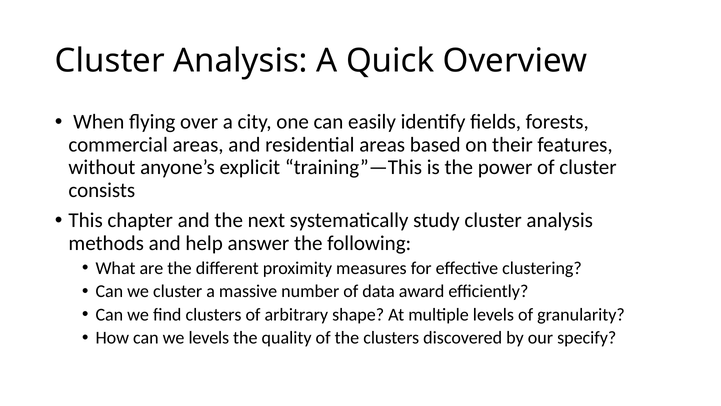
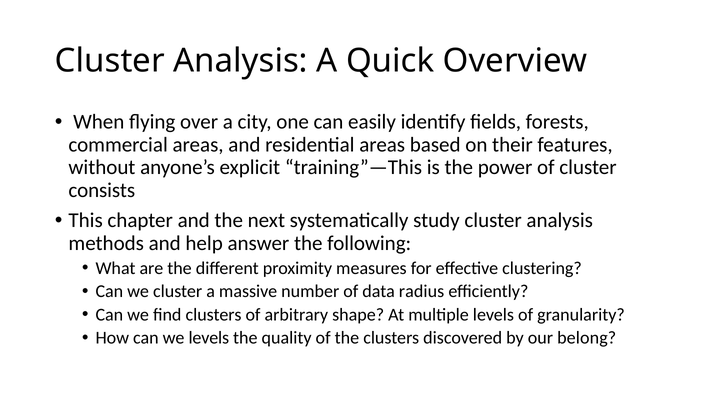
award: award -> radius (422, 291)
specify: specify -> belong (587, 337)
